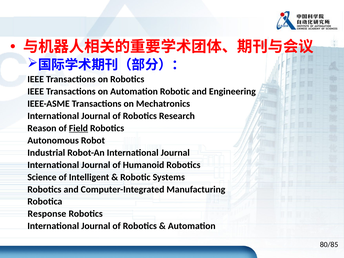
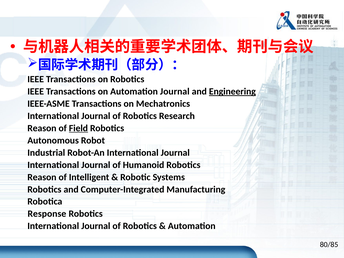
Automation Robotic: Robotic -> Journal (175, 92)
Engineering underline: none -> present (232, 92)
Science: Science -> Reason (42, 177)
